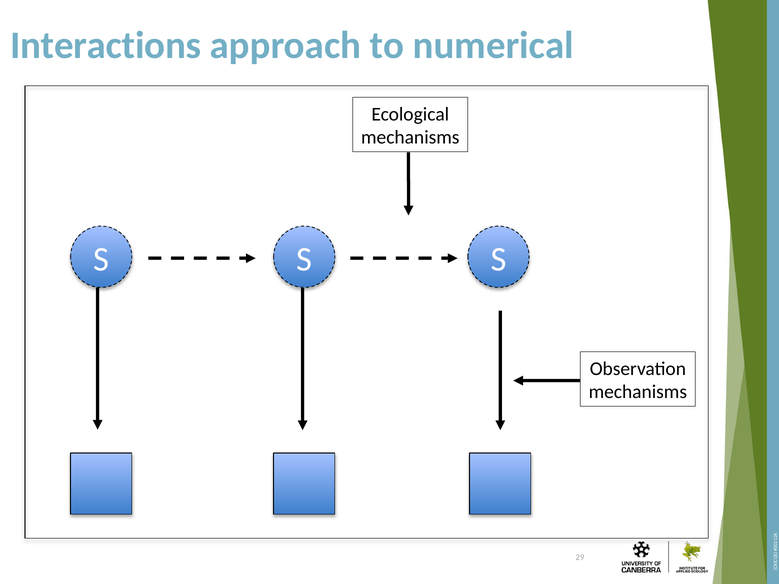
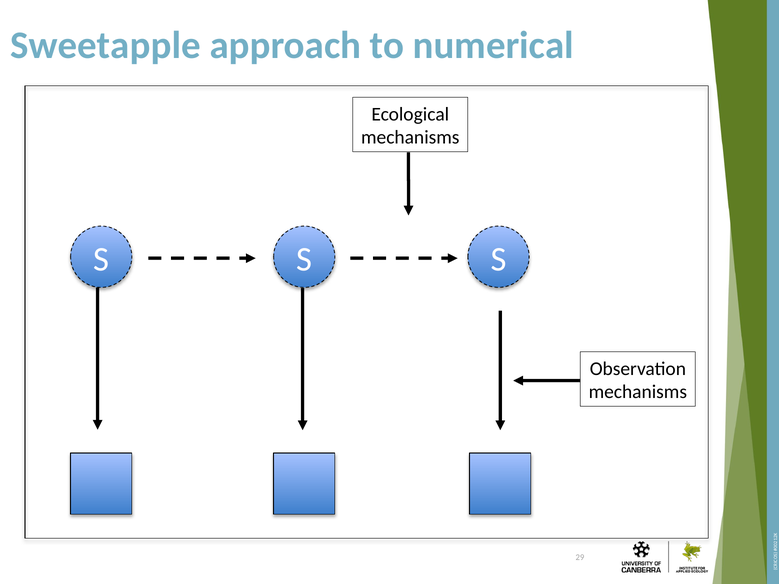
Interactions: Interactions -> Sweetapple (105, 46)
